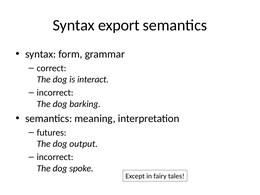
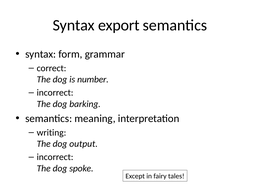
interact: interact -> number (93, 79)
futures: futures -> writing (51, 133)
